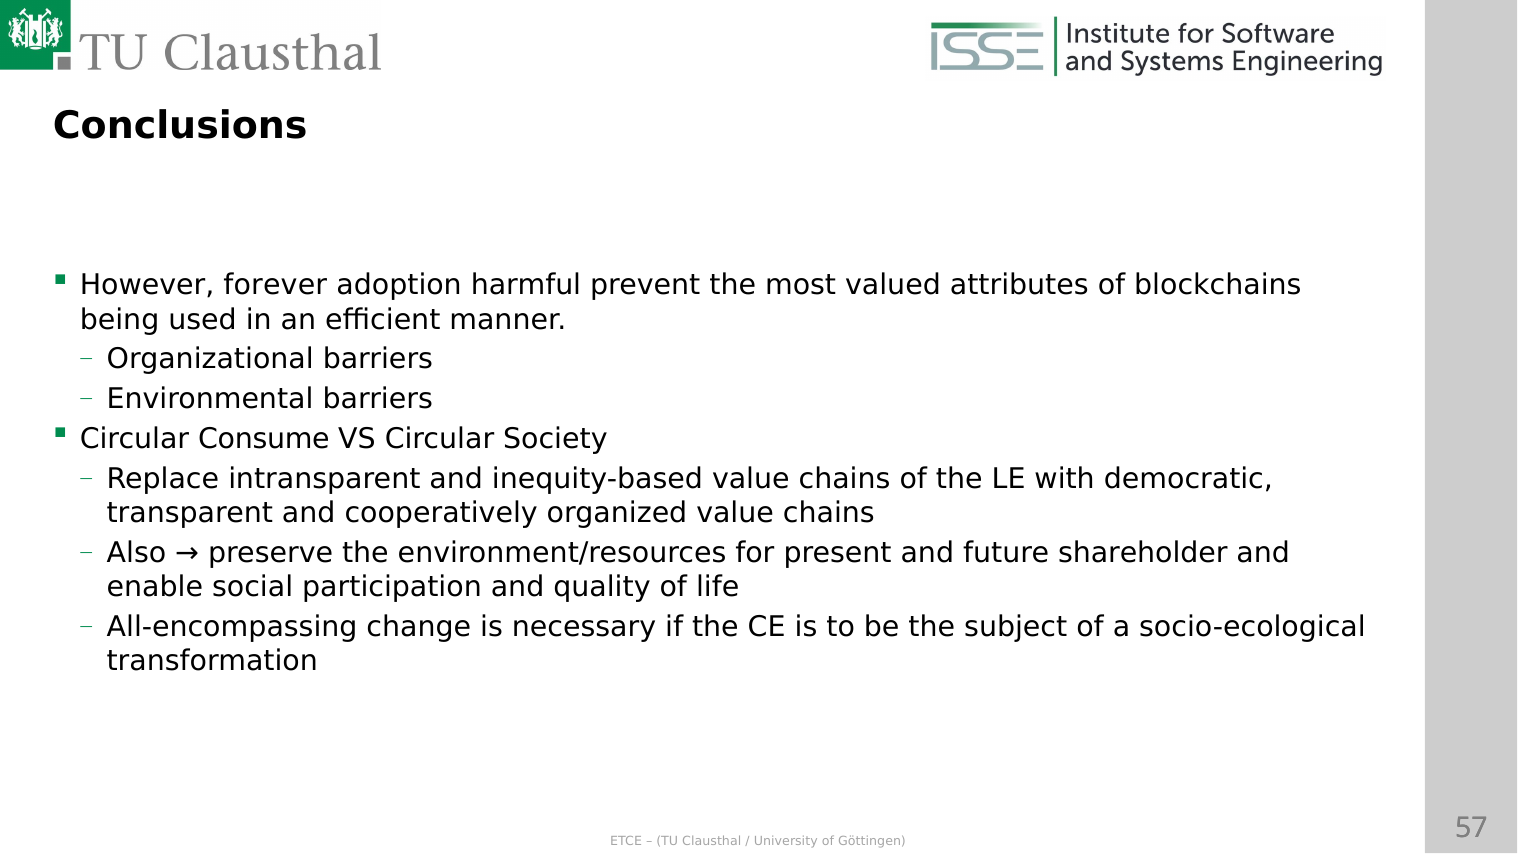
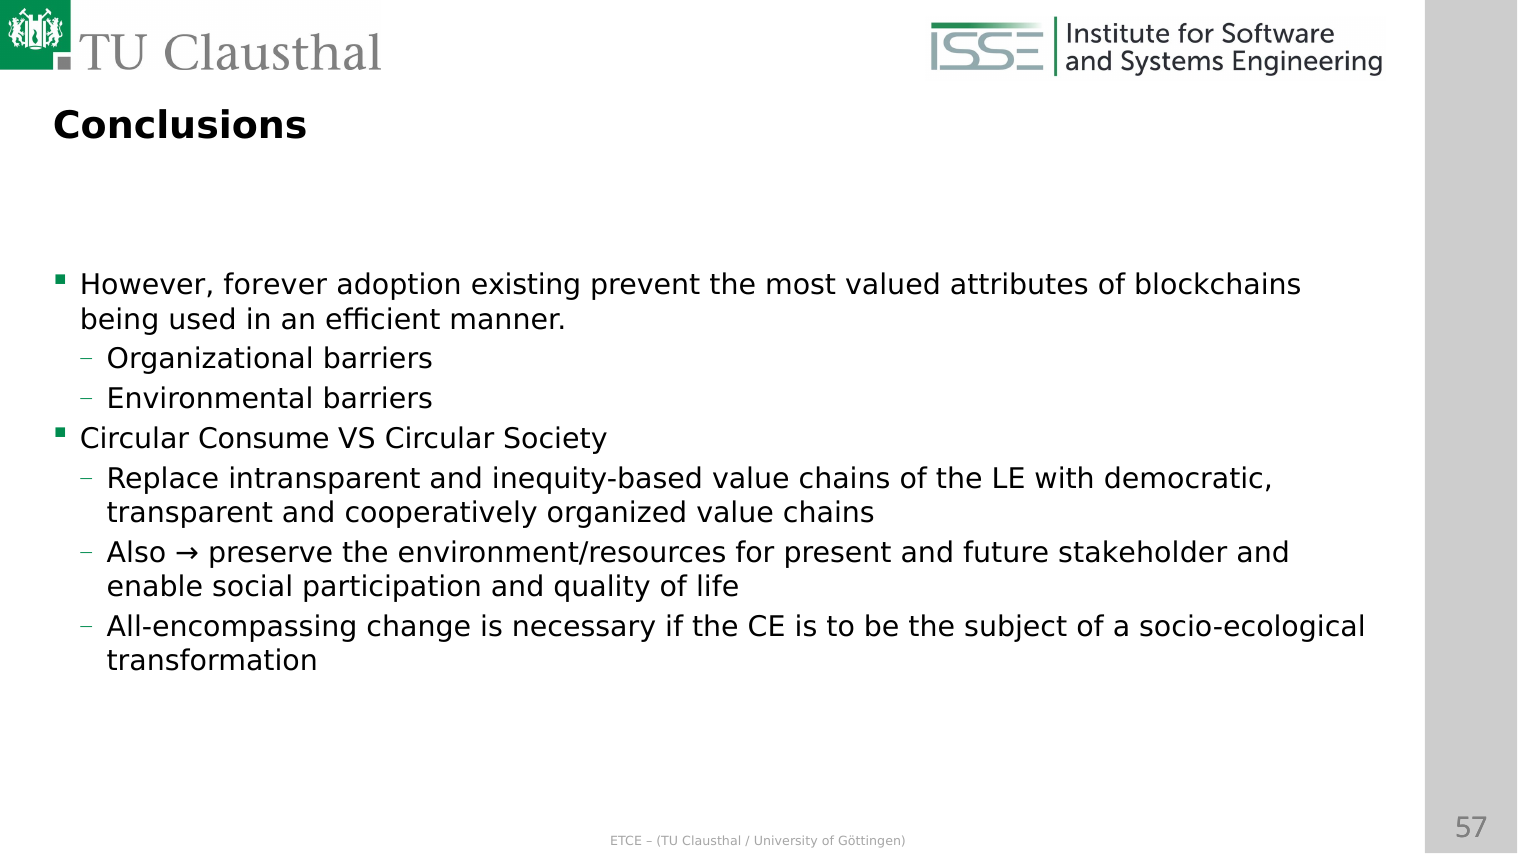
harmful: harmful -> existing (526, 285)
shareholder: shareholder -> stakeholder (1143, 553)
